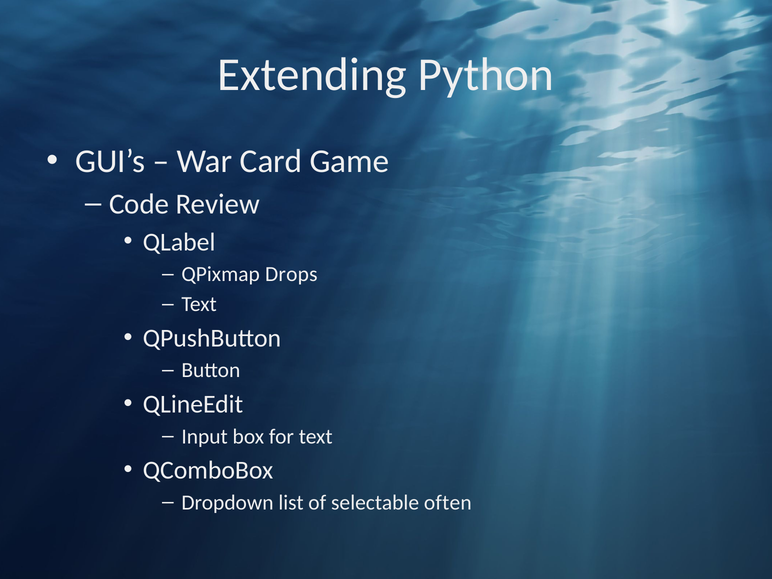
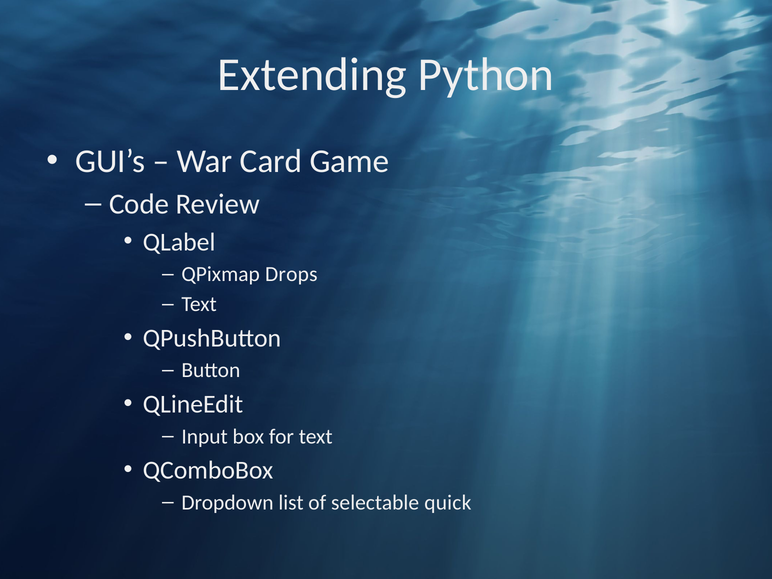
often: often -> quick (448, 502)
